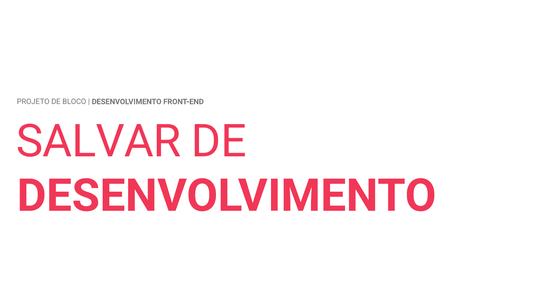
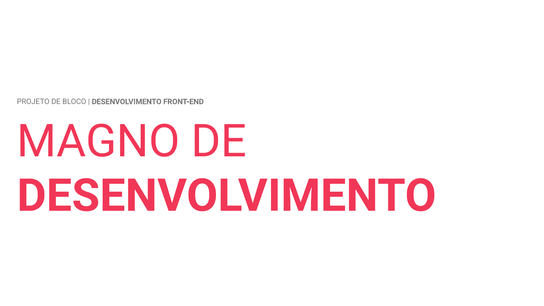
SALVAR: SALVAR -> MAGNO (98, 141)
